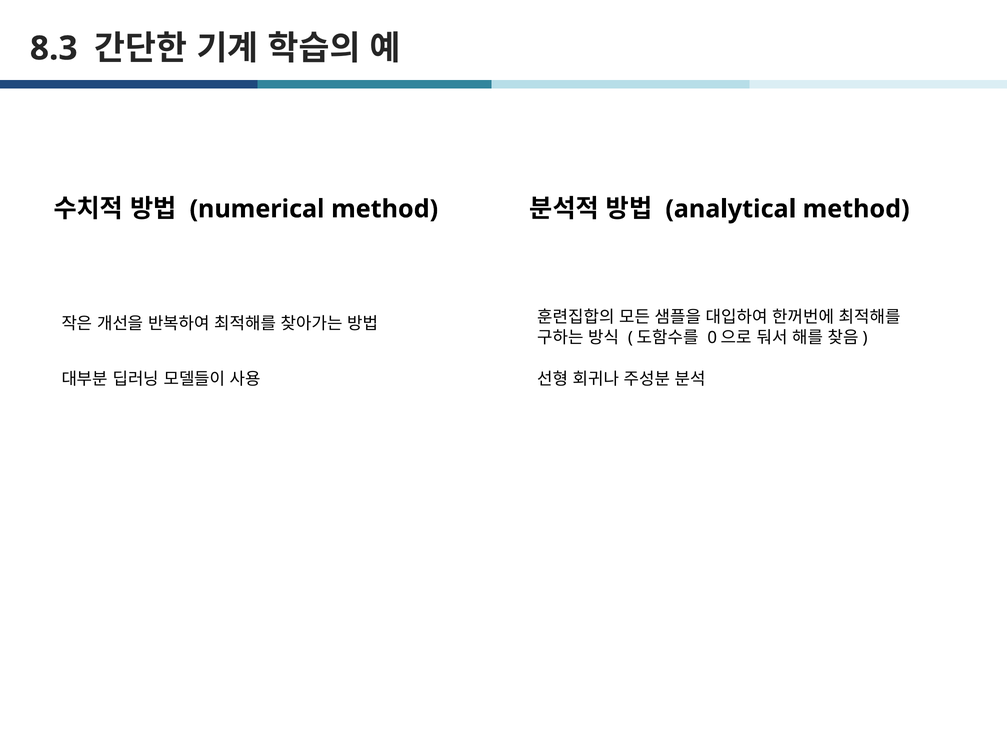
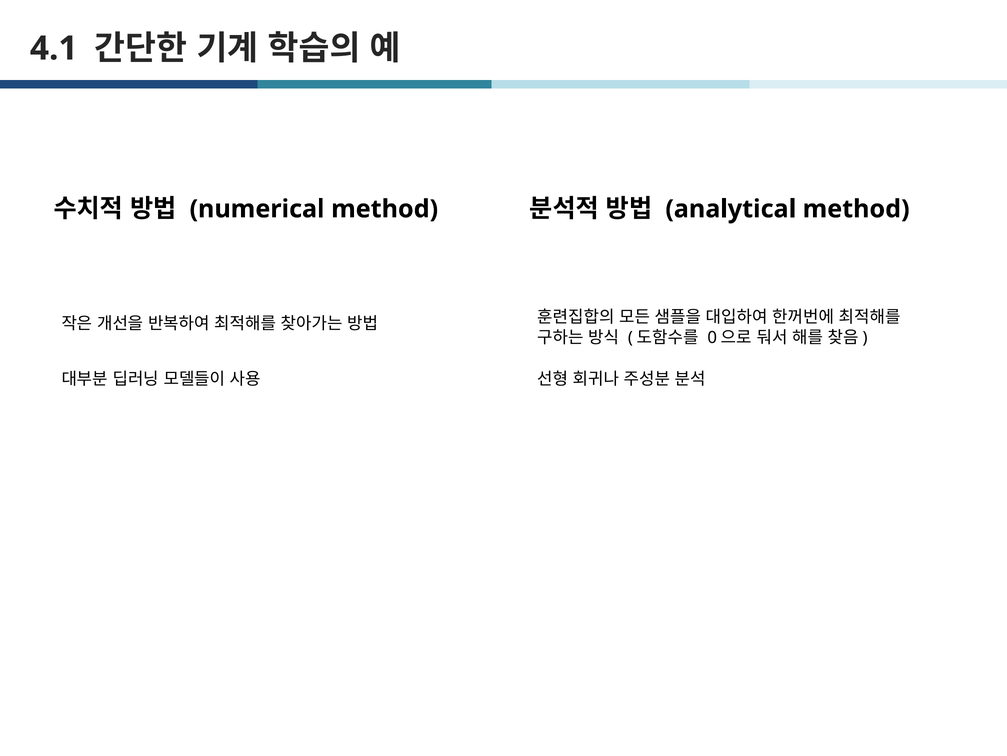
8.3: 8.3 -> 4.1 (54, 48)
